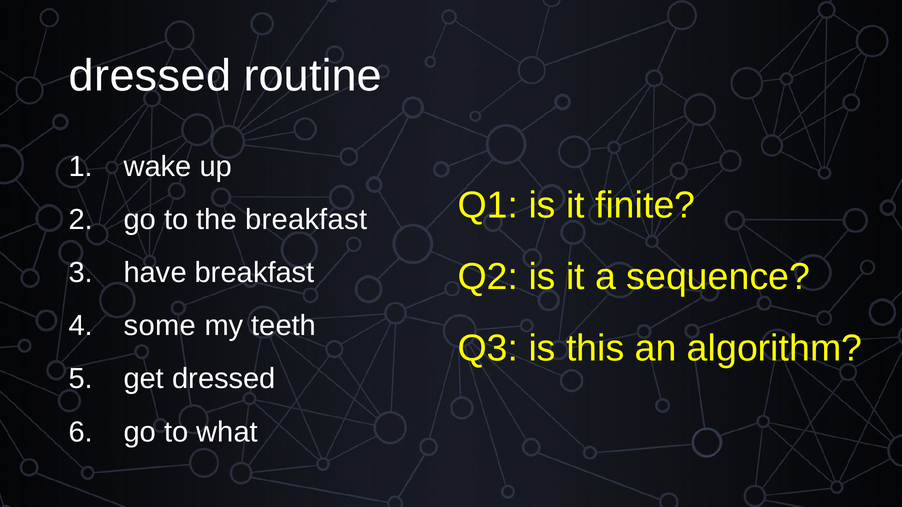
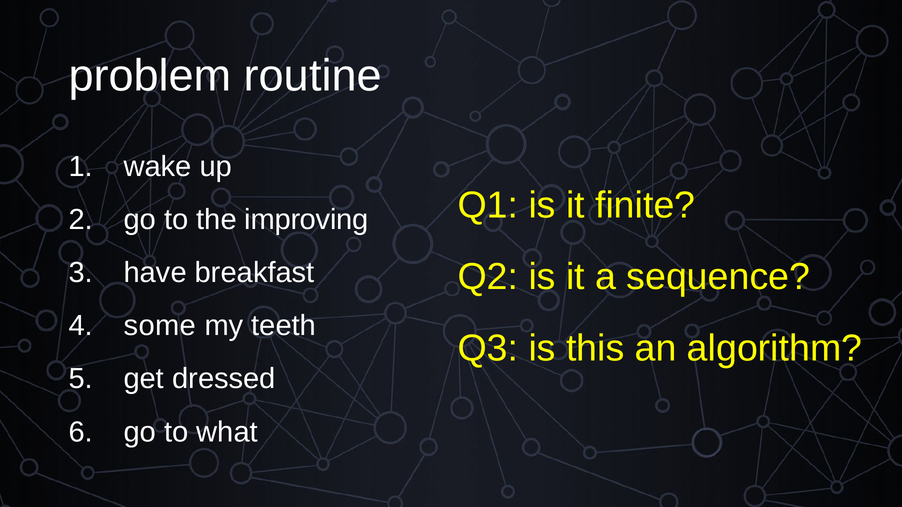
dressed: dressed -> problem (150, 76)
the breakfast: breakfast -> improving (306, 220)
